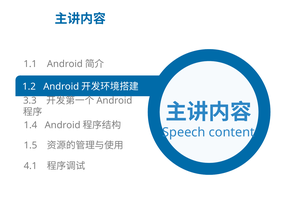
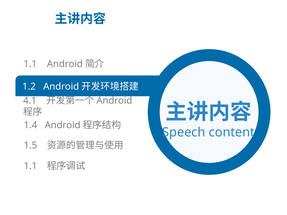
3.3: 3.3 -> 4.1 (30, 101)
4.1: 4.1 -> 1.1 (30, 166)
